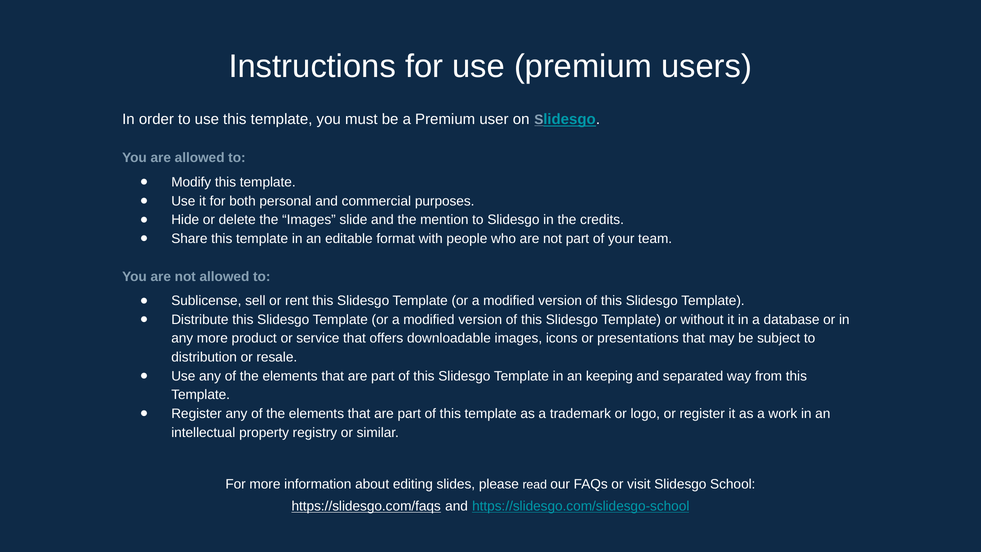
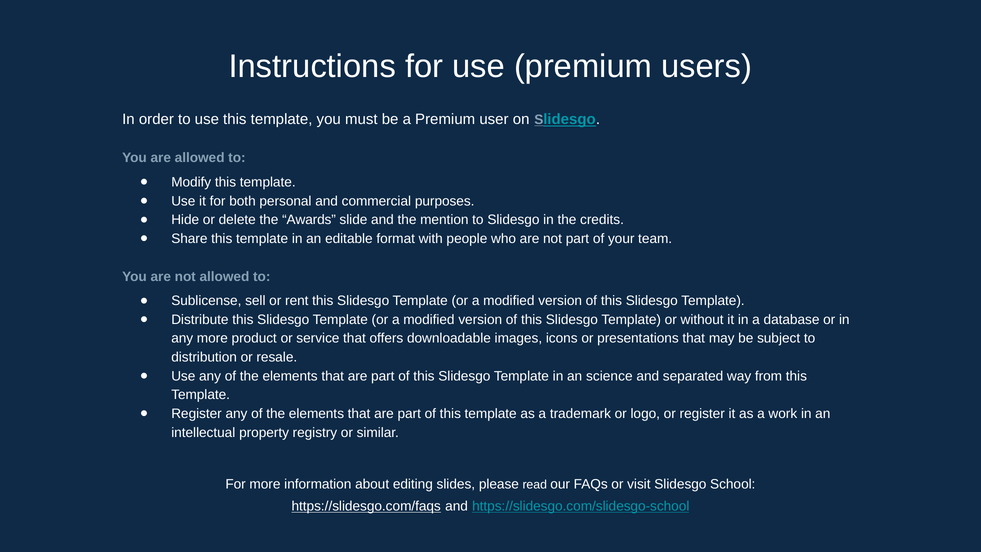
the Images: Images -> Awards (309, 220)
keeping: keeping -> science (609, 376)
